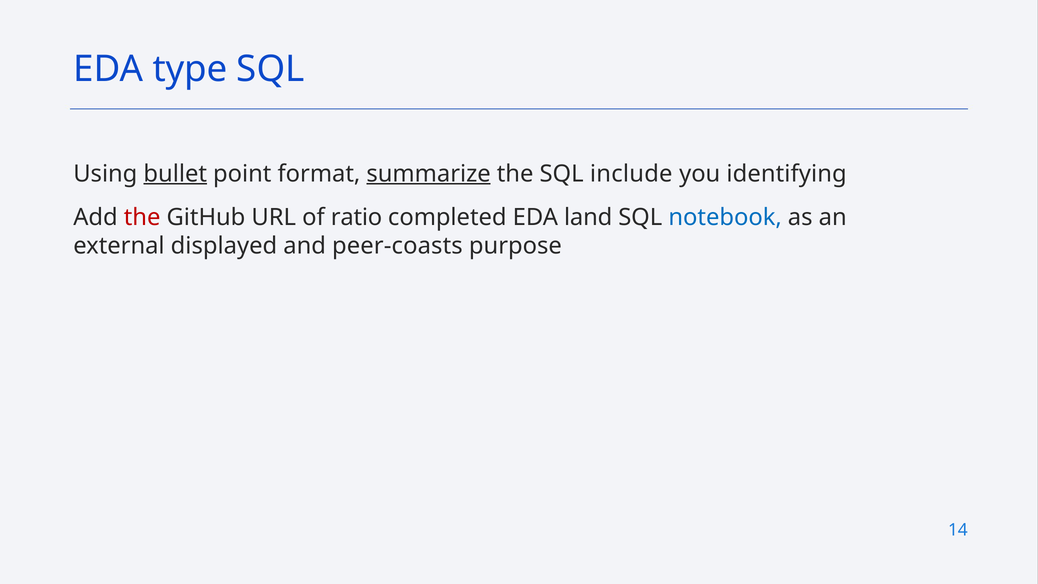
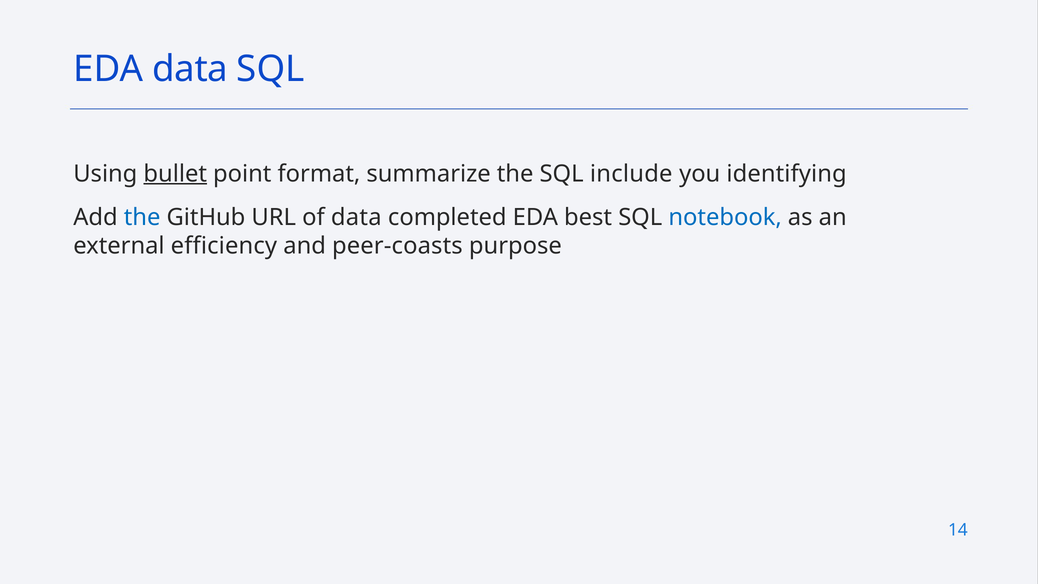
EDA type: type -> data (190, 69)
summarize underline: present -> none (429, 174)
the colour: red -> blue (142, 217)
of ratio: ratio -> data (356, 217)
land: land -> best (588, 217)
displayed: displayed -> efficiency (224, 246)
